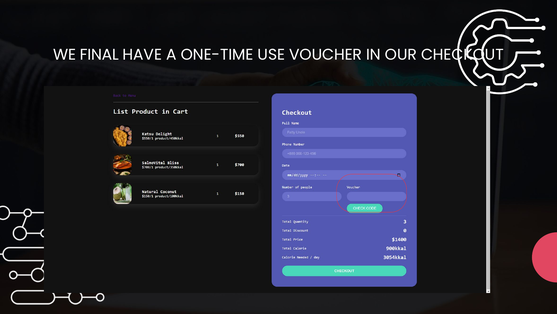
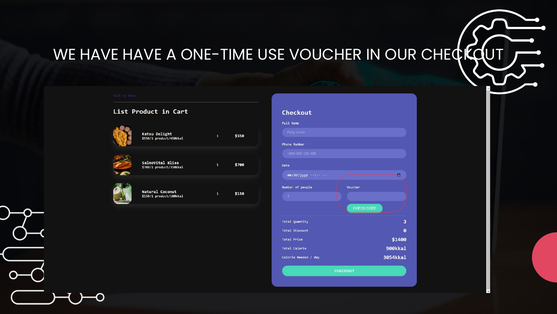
WE FINAL: FINAL -> HAVE (99, 55)
